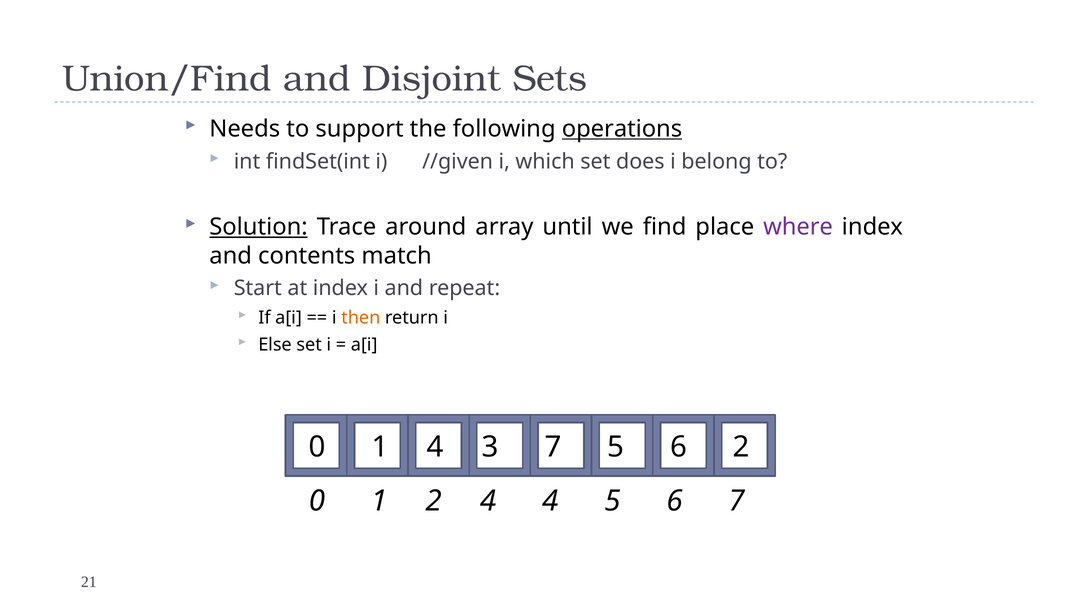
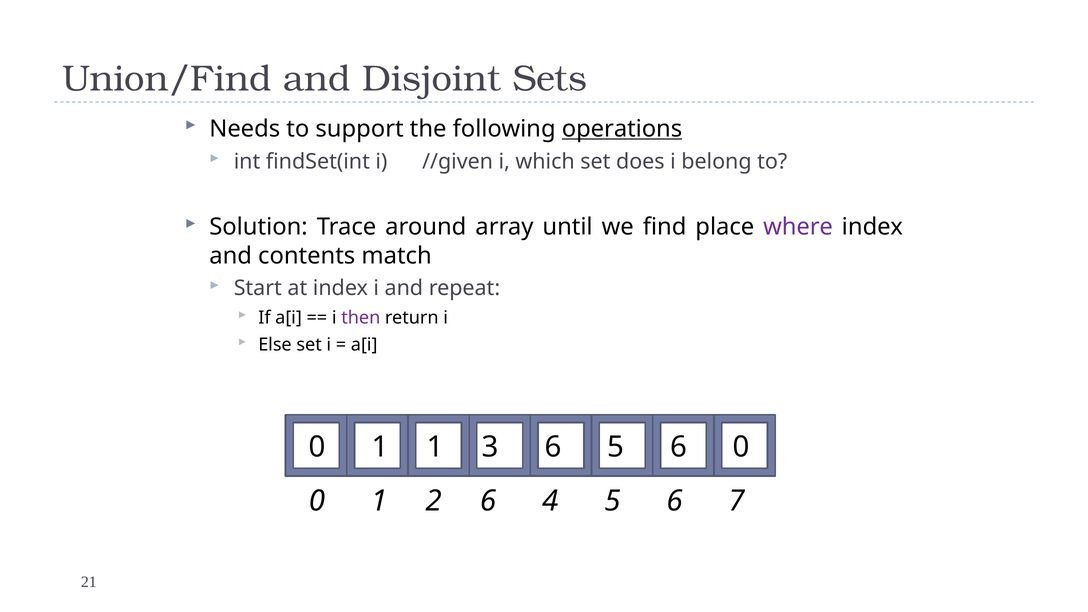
Solution underline: present -> none (259, 227)
then colour: orange -> purple (361, 318)
1 4: 4 -> 1 (435, 447)
3 7: 7 -> 6 (553, 447)
6 2: 2 -> 0 (741, 447)
2 4: 4 -> 6 (488, 501)
